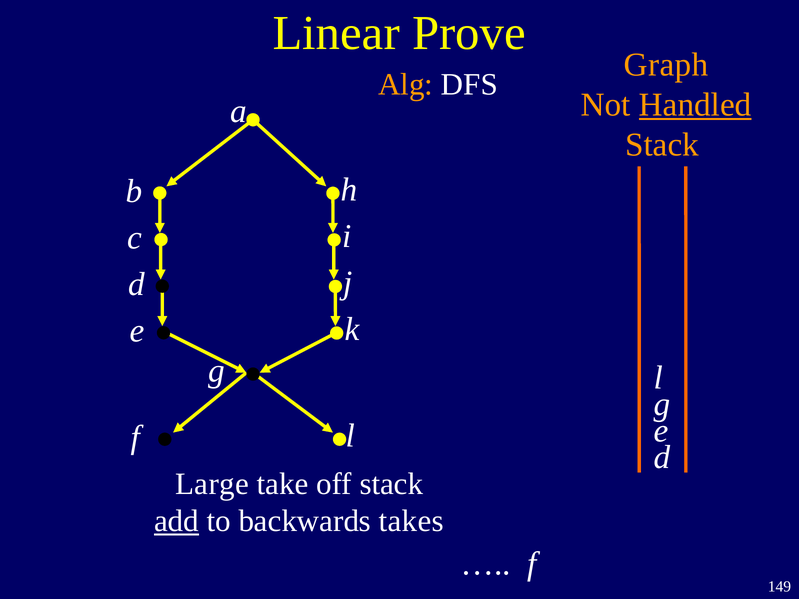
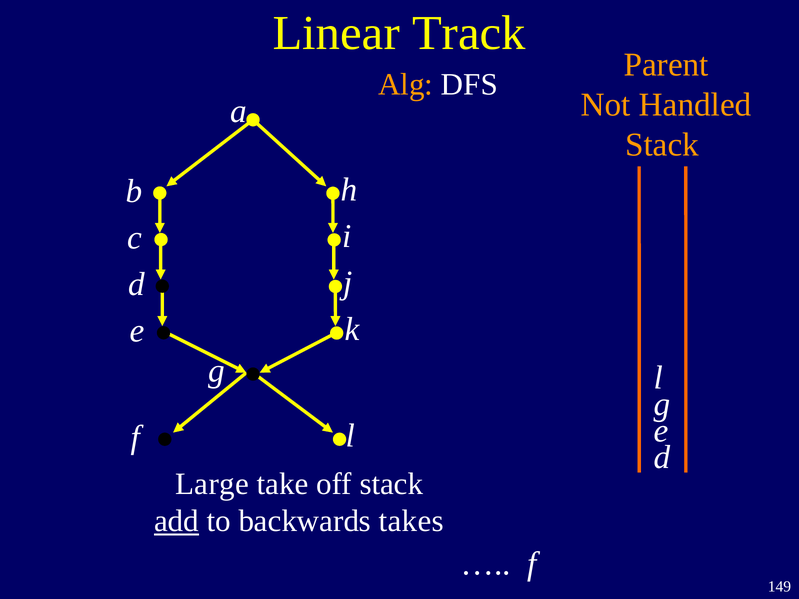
Prove: Prove -> Track (469, 33)
Graph: Graph -> Parent (666, 65)
Handled underline: present -> none (695, 105)
